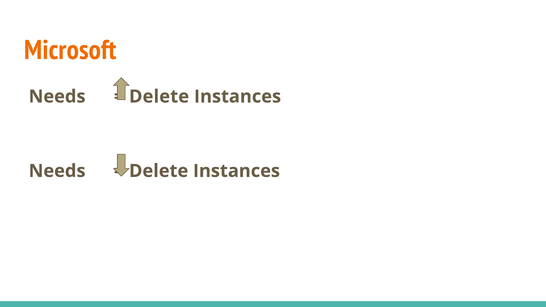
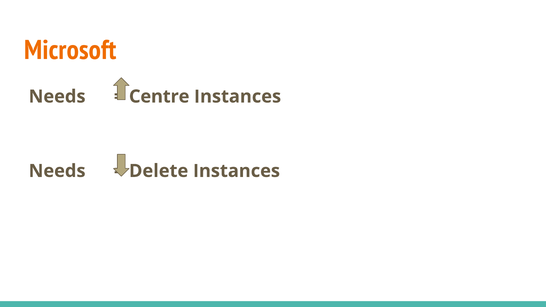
Delete: Delete -> Centre (159, 97)
